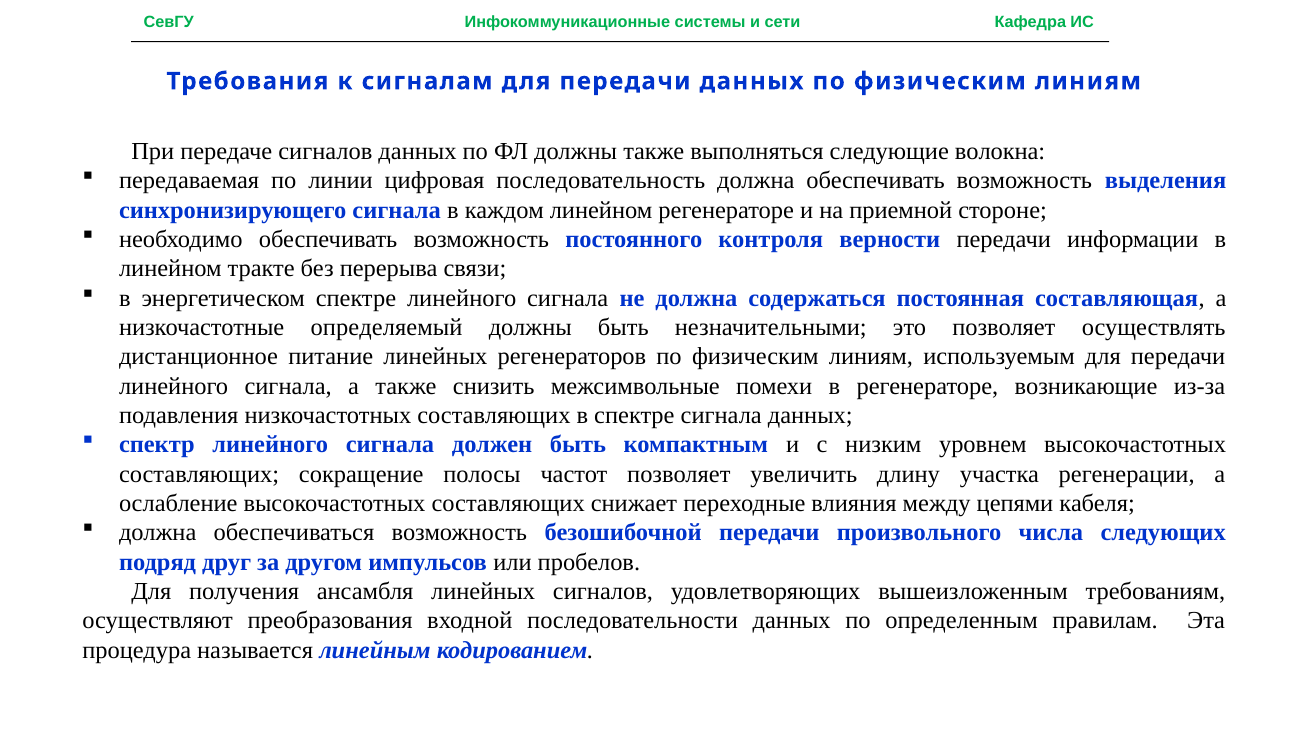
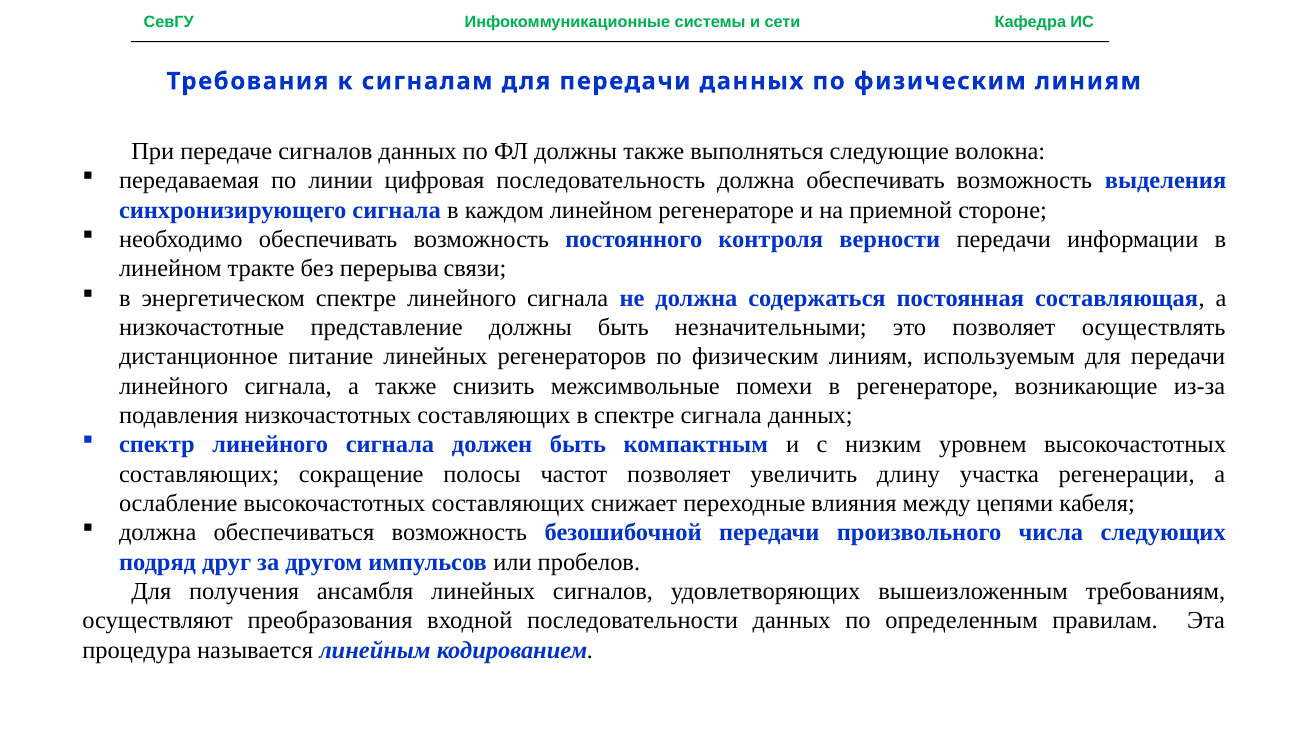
определяемый: определяемый -> представление (387, 328)
